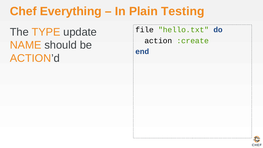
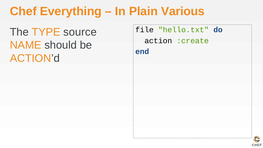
Testing: Testing -> Various (183, 11)
update: update -> source (80, 32)
